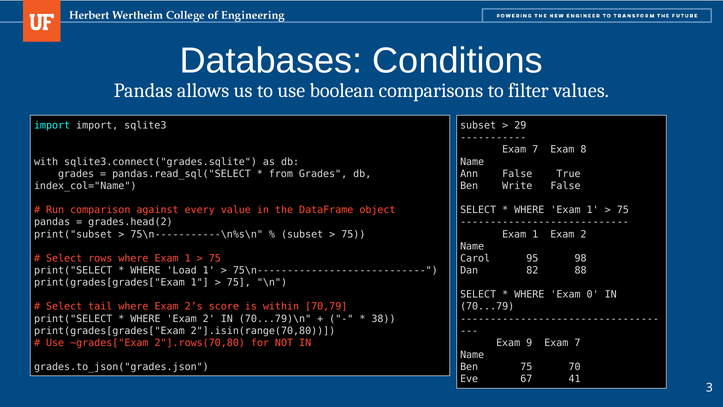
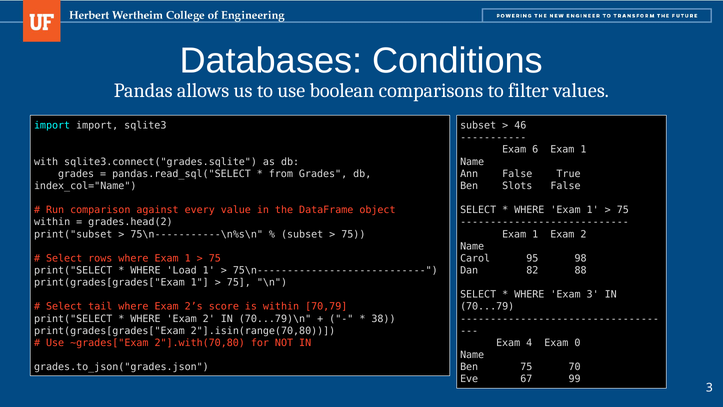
29: 29 -> 46 (520, 125)
7: 7 -> 6 (535, 150)
8: 8 -> 1 (583, 150)
Write: Write -> Slots (517, 186)
pandas: pandas -> within (52, 222)
Exam 0: 0 -> 3 (593, 294)
2"].rows(70,80: 2"].rows(70,80 -> 2"].with(70,80 (200, 343)
9: 9 -> 4 (529, 343)
7: 7 -> 0 (577, 343)
41: 41 -> 99 (575, 379)
